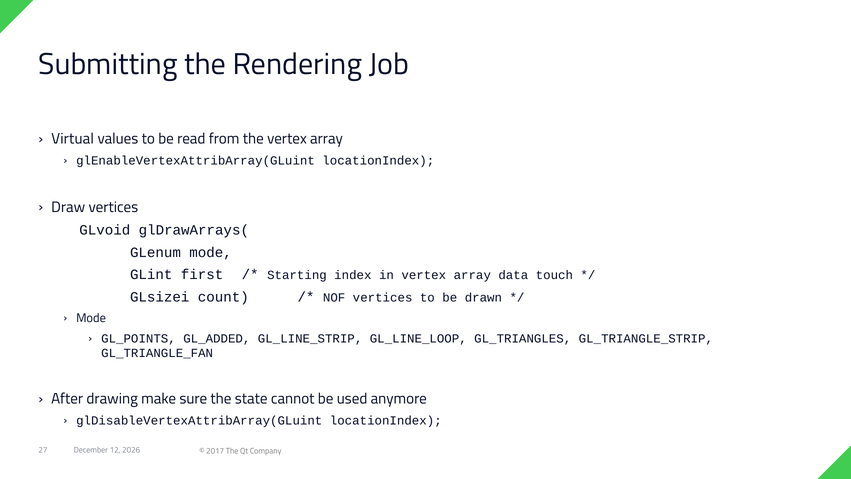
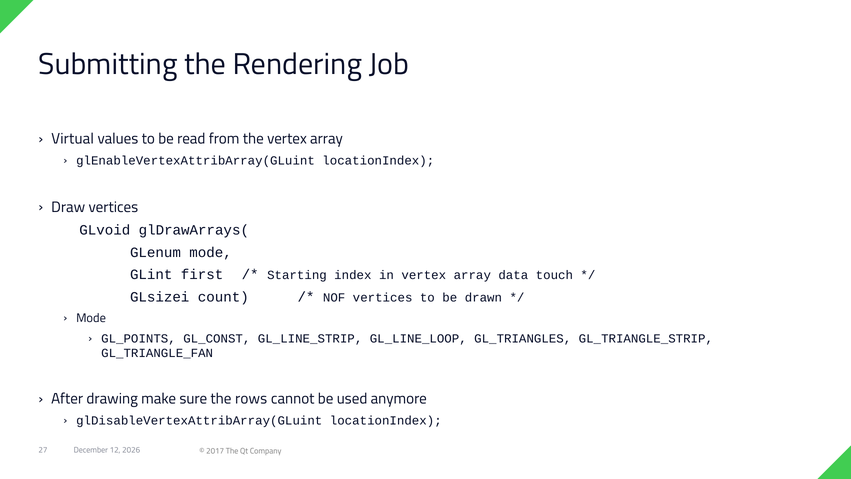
GL_ADDED: GL_ADDED -> GL_CONST (217, 338)
state: state -> rows (251, 399)
